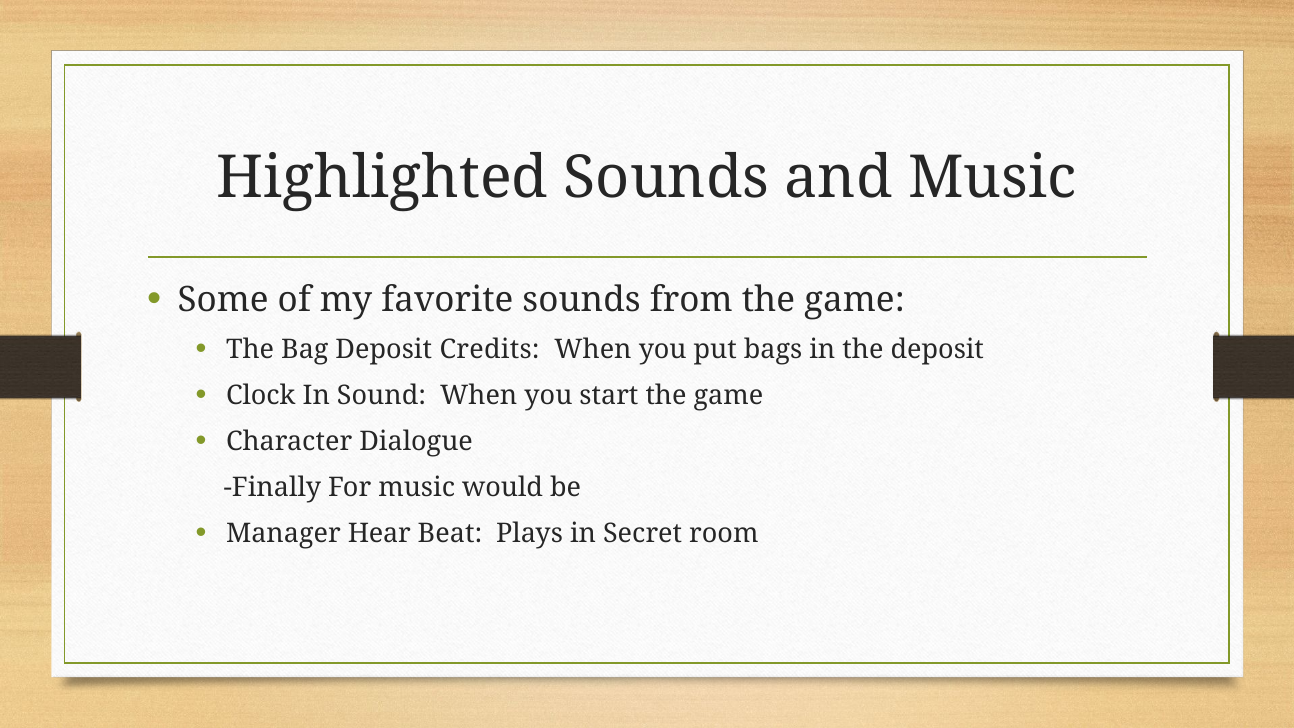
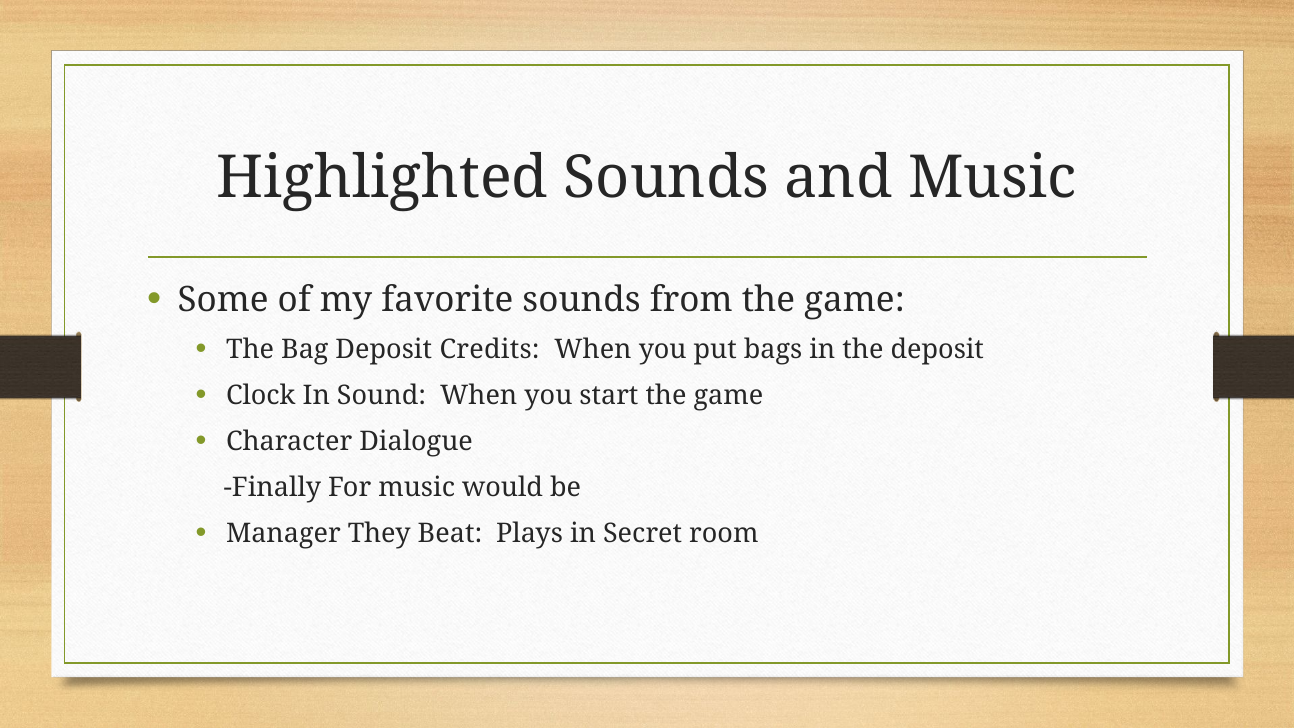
Hear: Hear -> They (379, 534)
